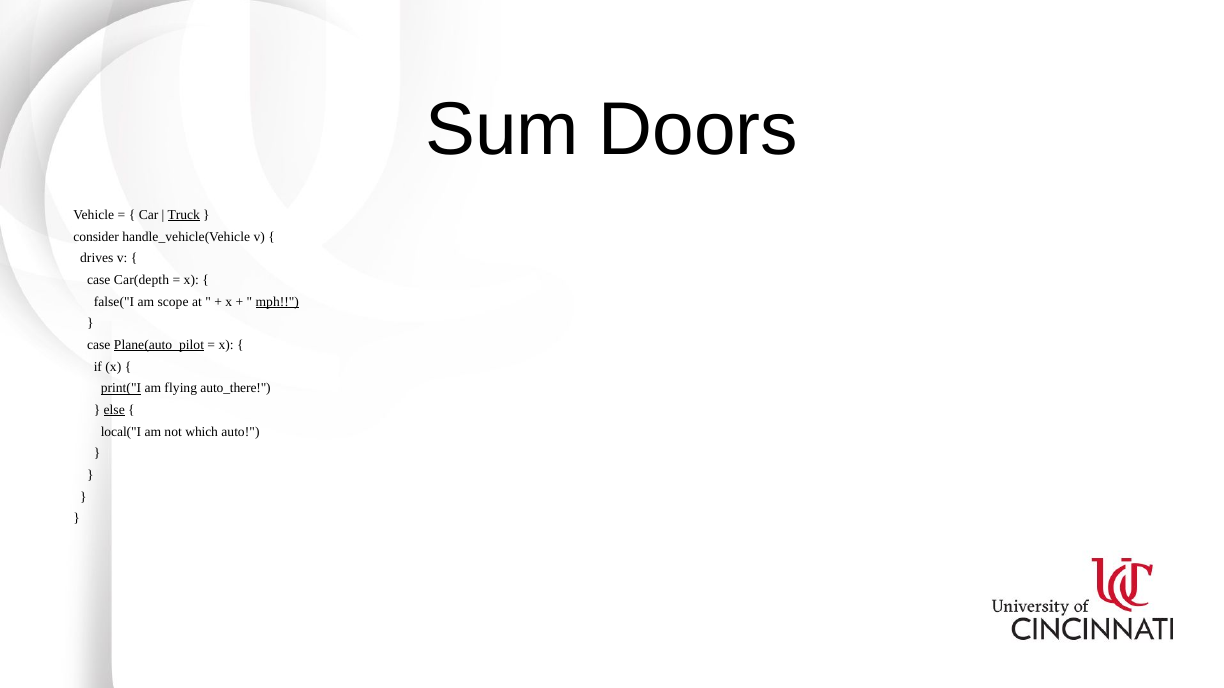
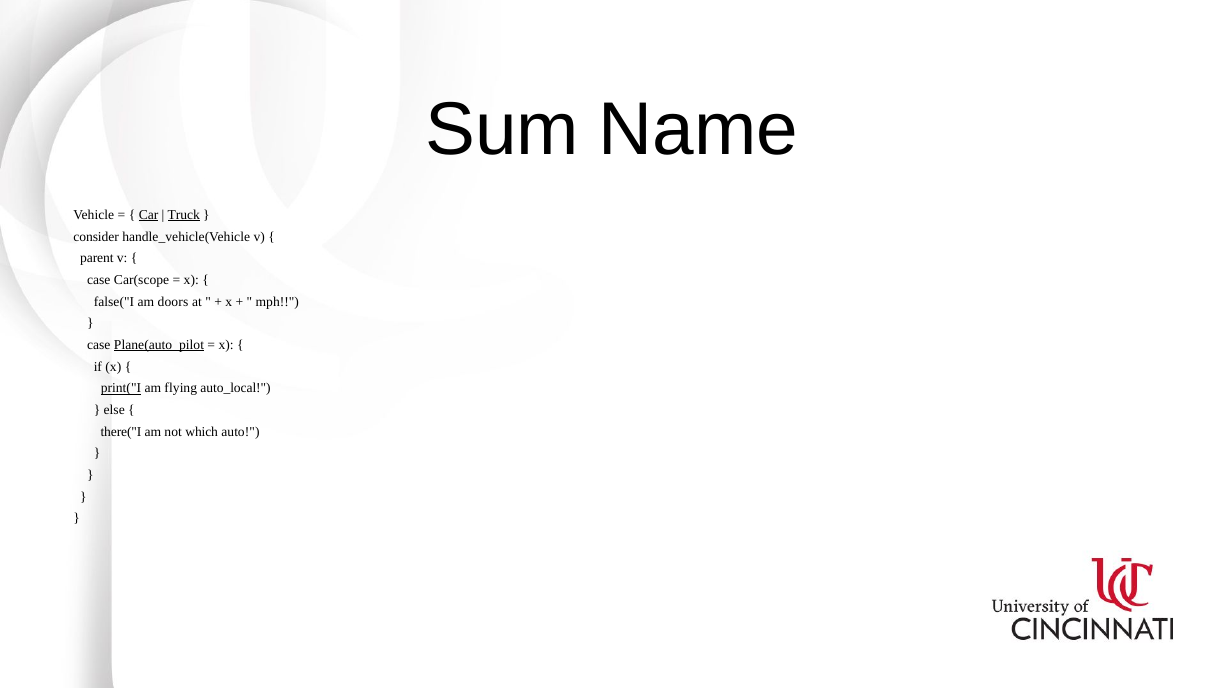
Doors: Doors -> Name (698, 130)
Car underline: none -> present (149, 215)
drives: drives -> parent (97, 258)
Car(depth: Car(depth -> Car(scope (142, 280)
scope: scope -> doors (173, 302)
mph underline: present -> none (277, 302)
auto_there: auto_there -> auto_local (236, 389)
else underline: present -> none (114, 410)
local("I: local("I -> there("I (121, 432)
